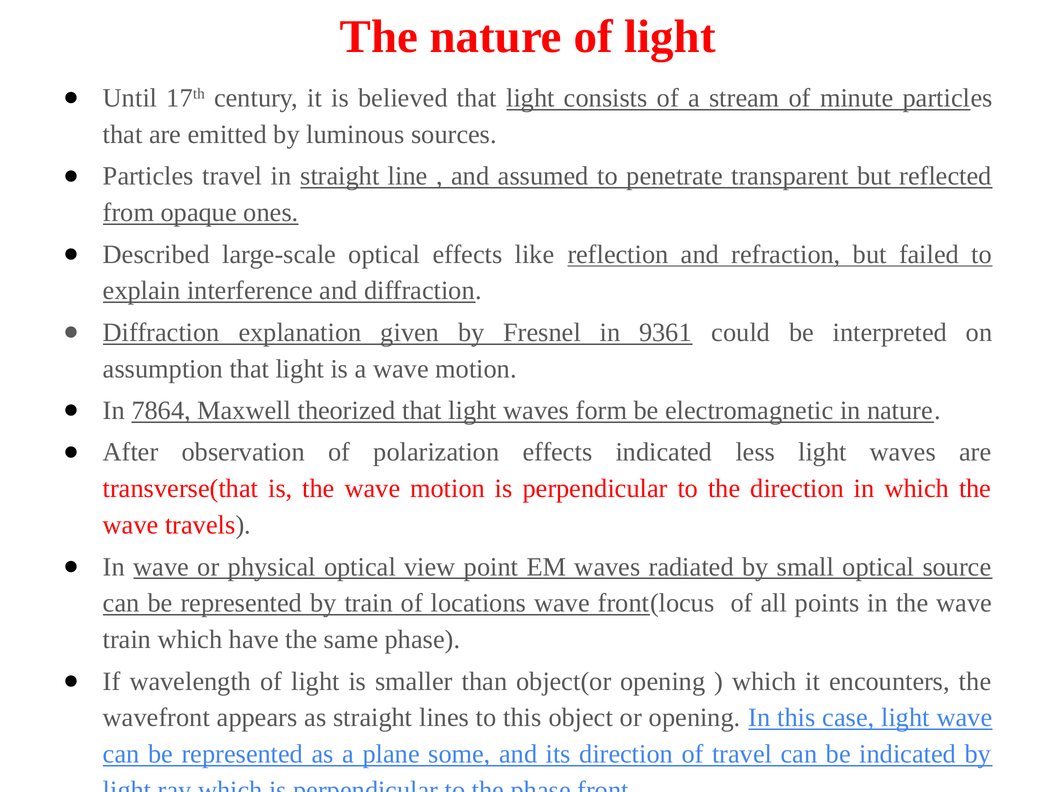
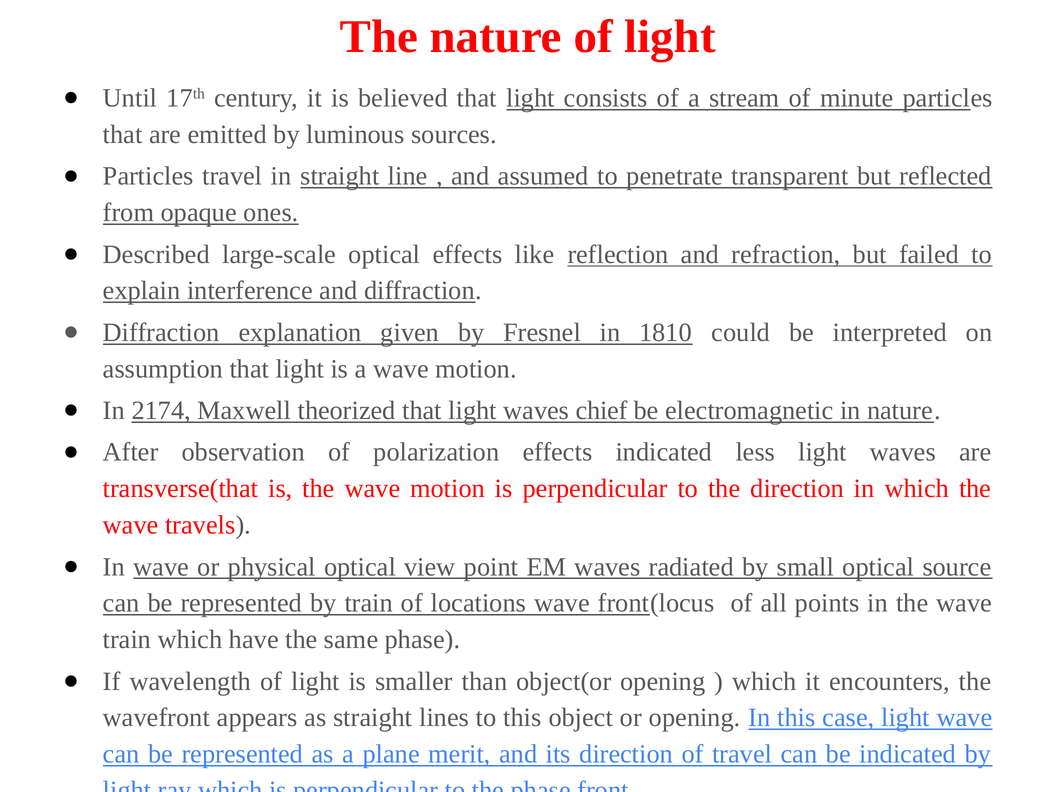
9361: 9361 -> 1810 (665, 332)
7864: 7864 -> 2174 (161, 411)
form: form -> chief (602, 411)
some: some -> merit (459, 754)
